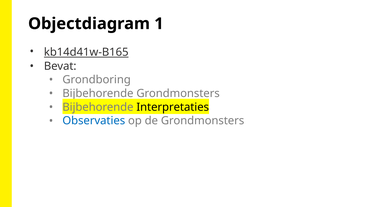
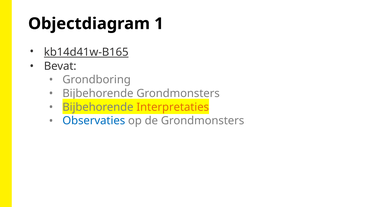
Interpretaties colour: black -> orange (173, 107)
